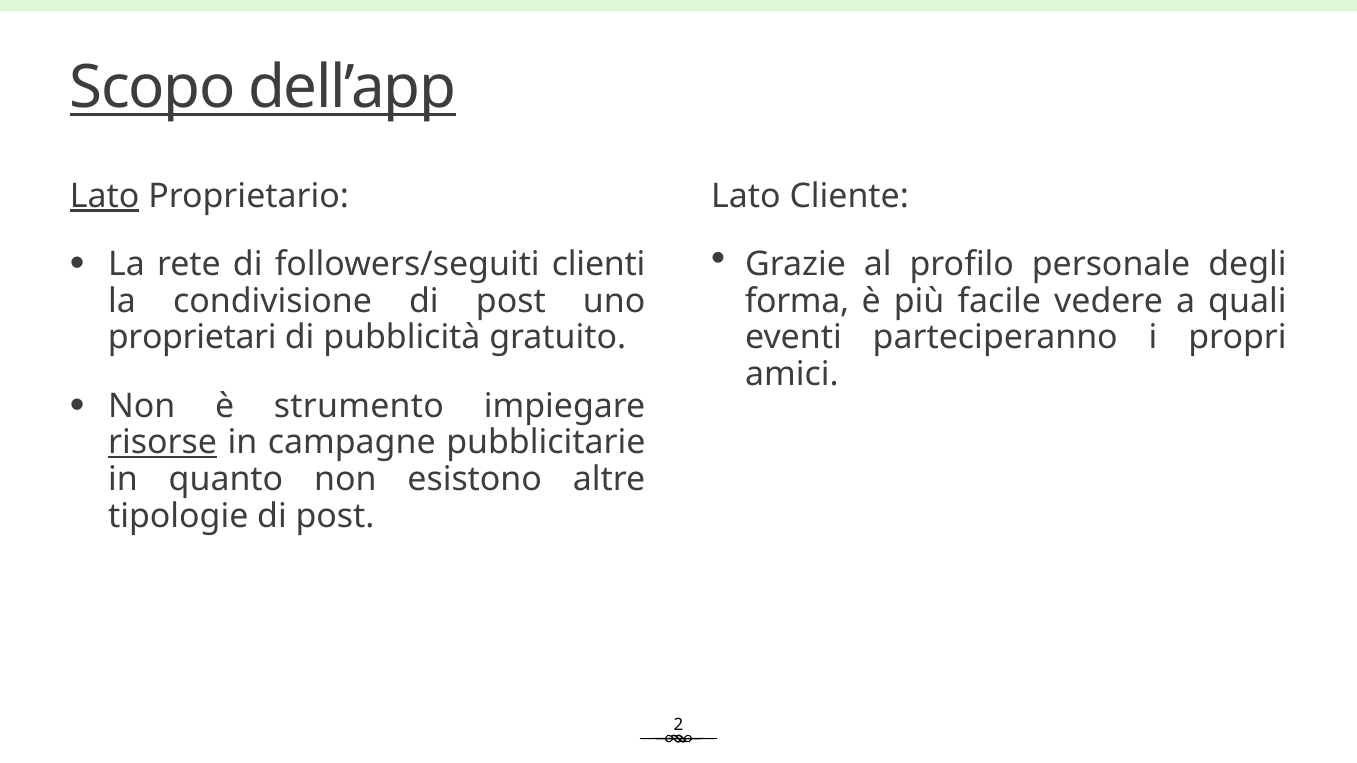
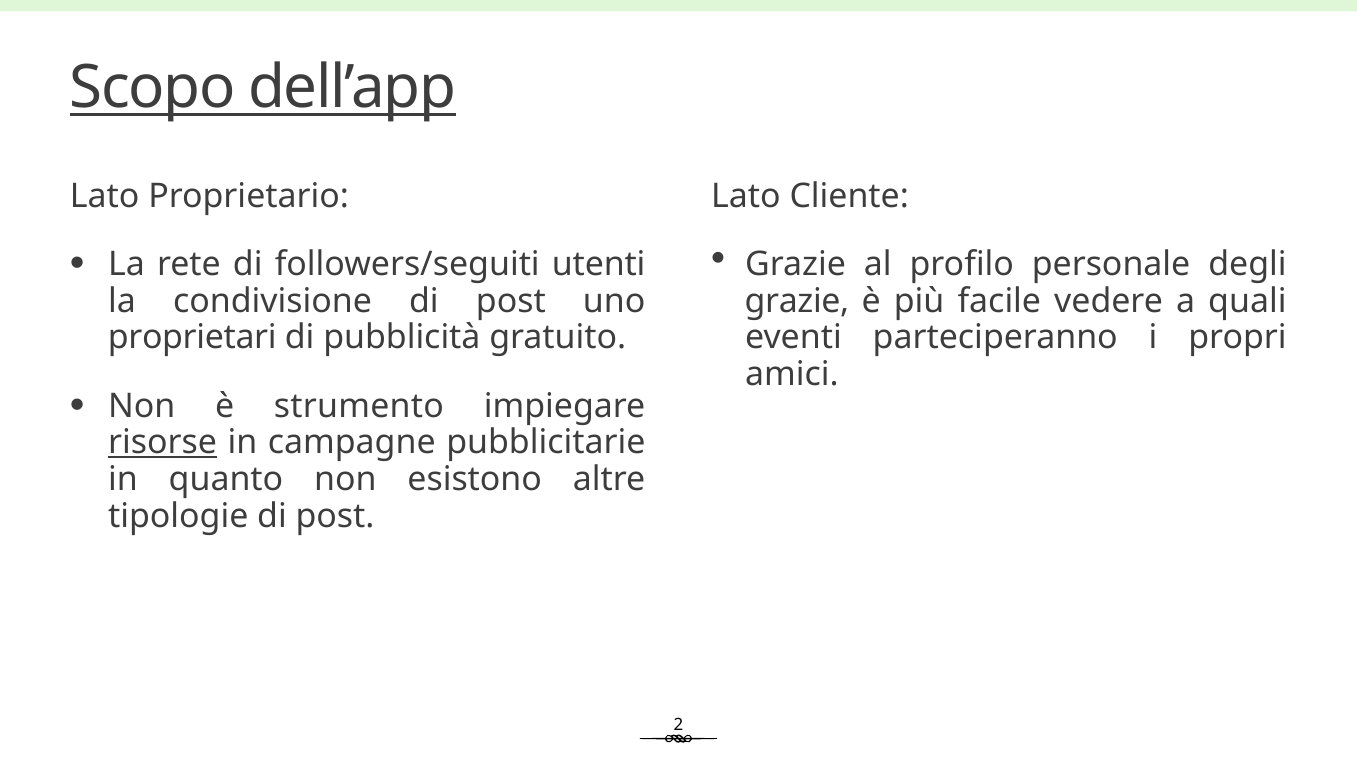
Lato underline: present -> none (105, 196)
clienti: clienti -> utenti (599, 264)
forma: forma -> grazie (797, 301)
